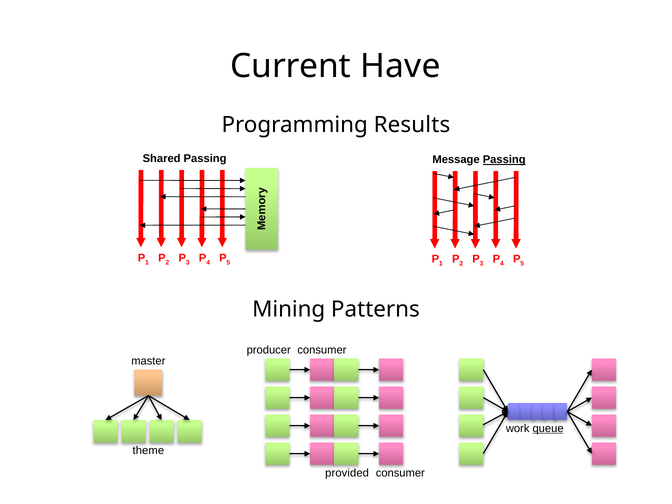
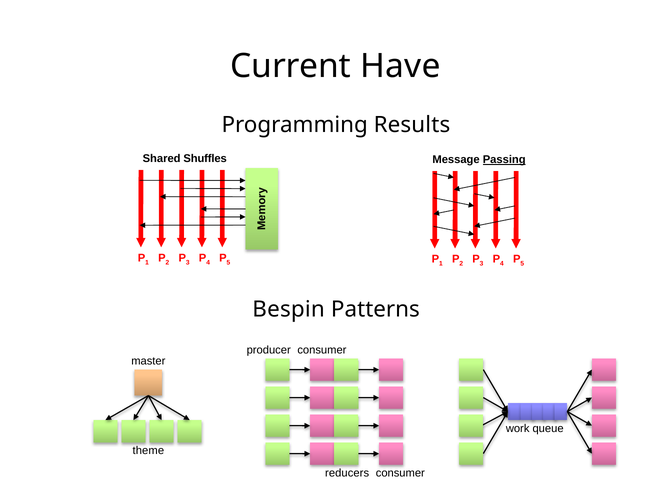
Shared Passing: Passing -> Shuffles (205, 159)
Mining: Mining -> Bespin (289, 310)
queue underline: present -> none (548, 428)
provided: provided -> reducers (347, 473)
